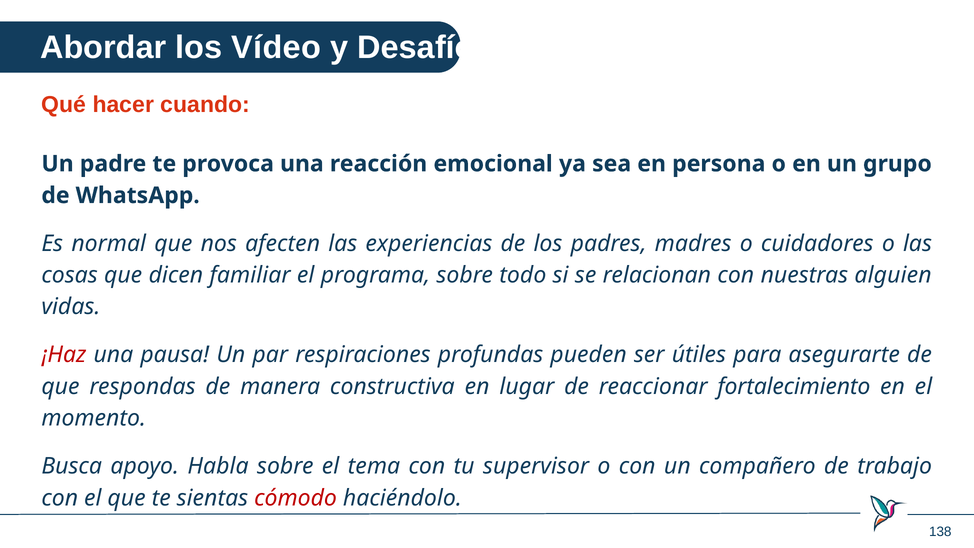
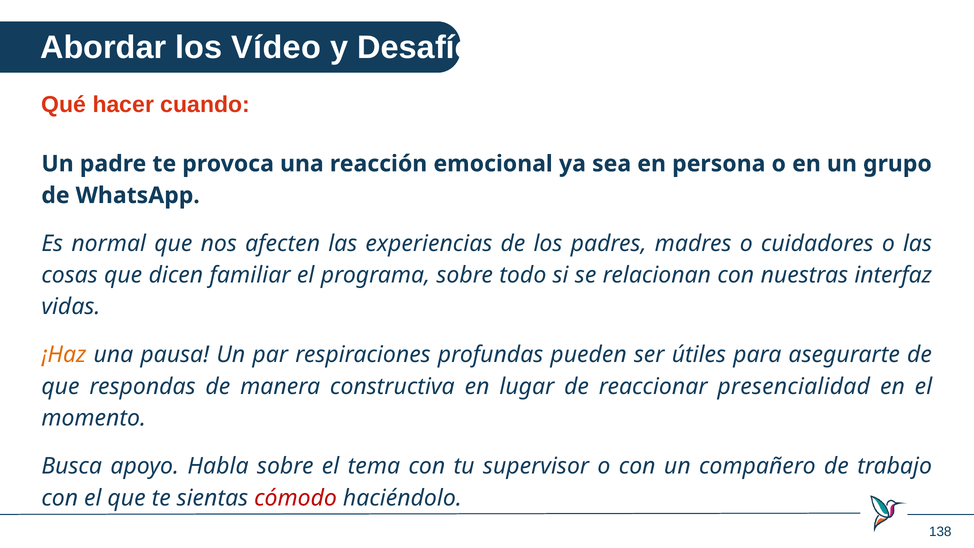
alguien: alguien -> interfaz (893, 275)
¡Haz colour: red -> orange (64, 355)
fortalecimiento: fortalecimiento -> presencialidad (794, 386)
